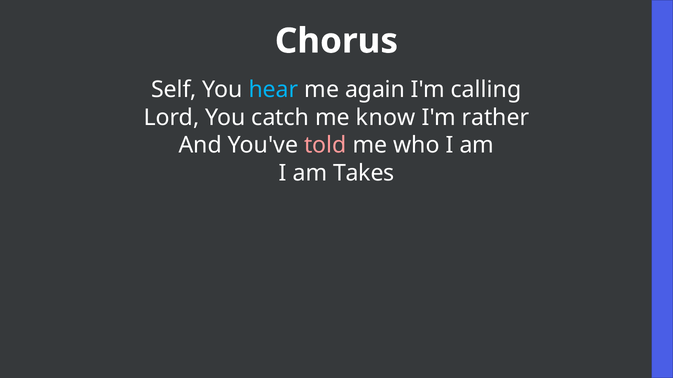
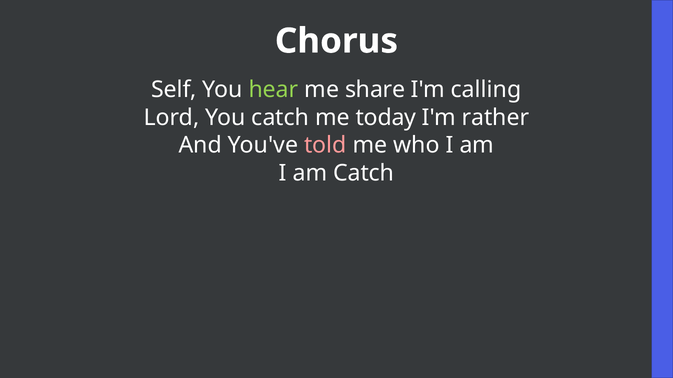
hear colour: light blue -> light green (274, 90)
again: again -> share (375, 90)
know: know -> today (386, 118)
am Takes: Takes -> Catch (364, 173)
